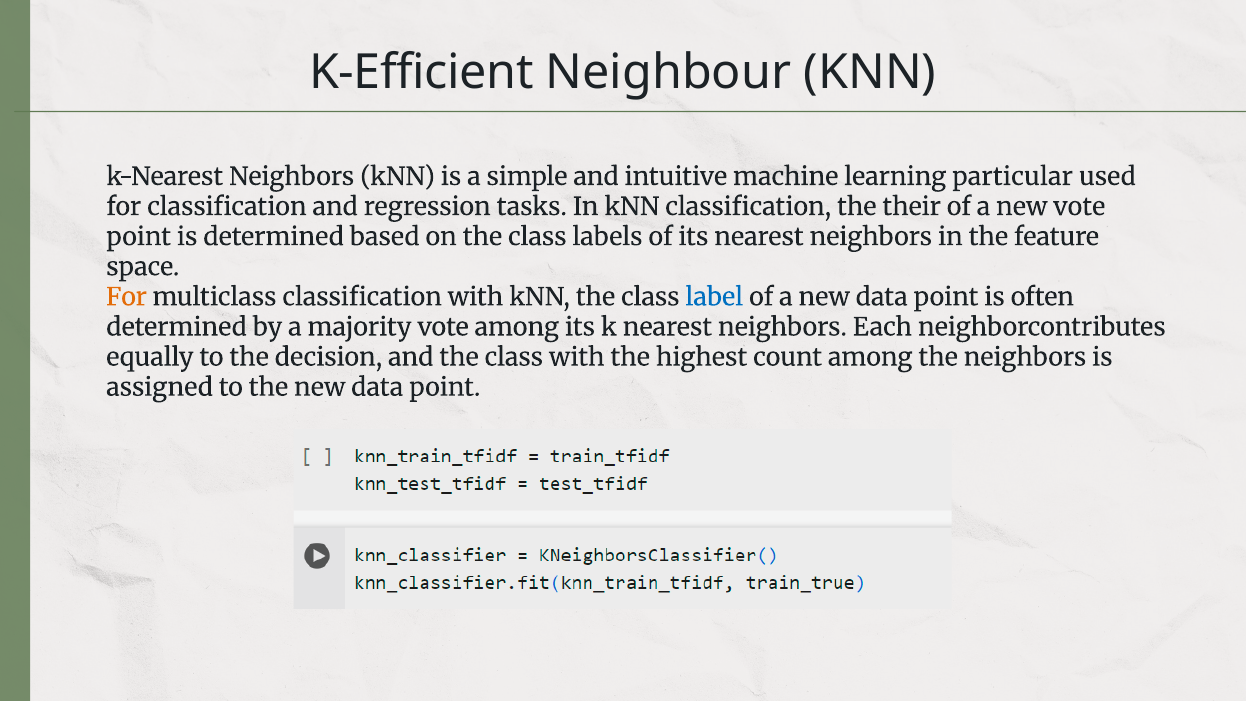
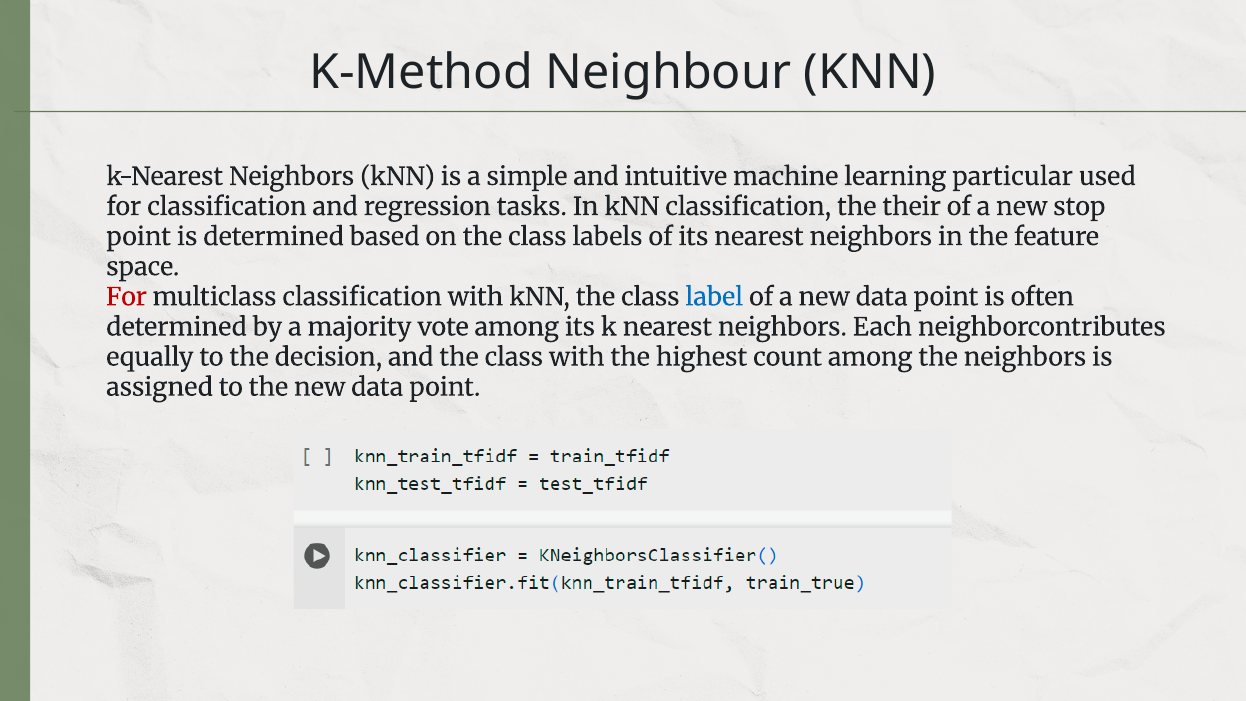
K-Efficient: K-Efficient -> K-Method (421, 72)
new vote: vote -> stop (1079, 207)
For colour: orange -> red (127, 297)
